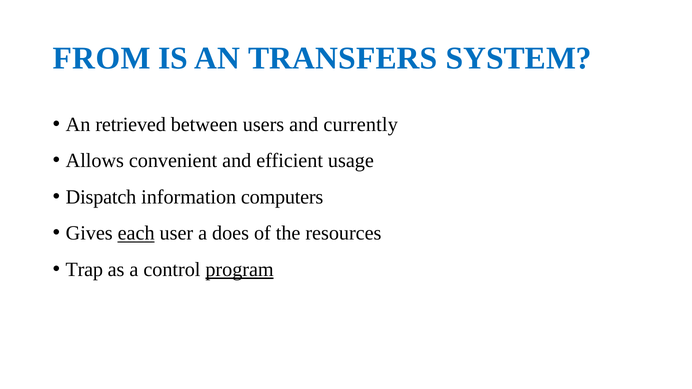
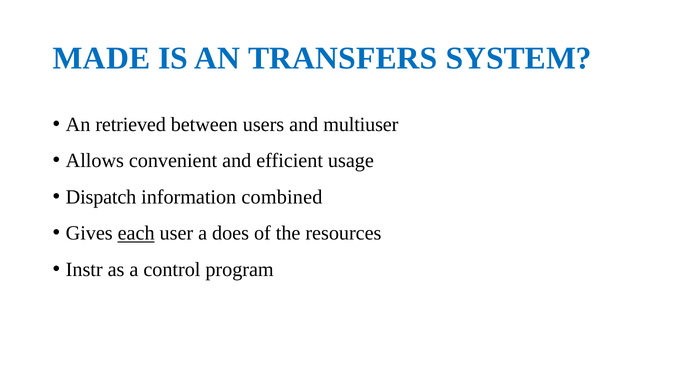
FROM: FROM -> MADE (102, 58)
currently: currently -> multiuser (361, 125)
computers: computers -> combined (282, 197)
Trap: Trap -> Instr (84, 270)
program underline: present -> none (240, 270)
